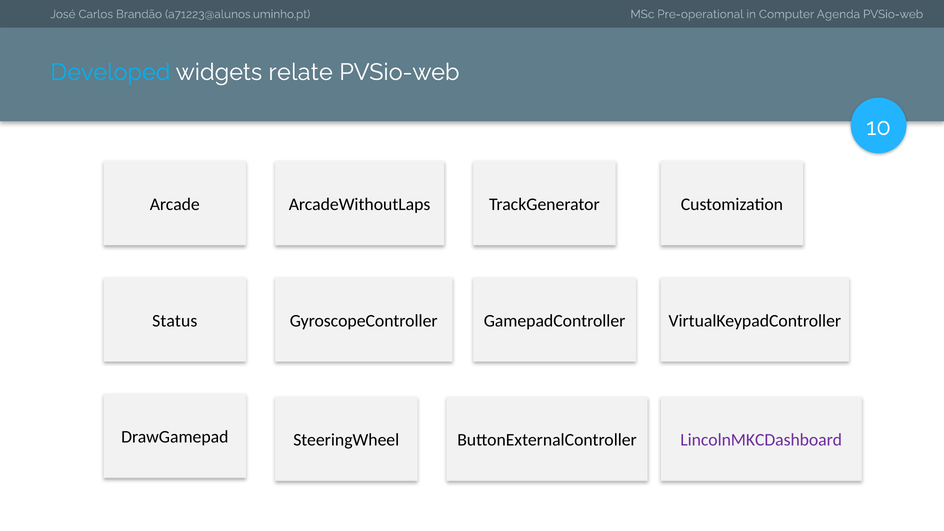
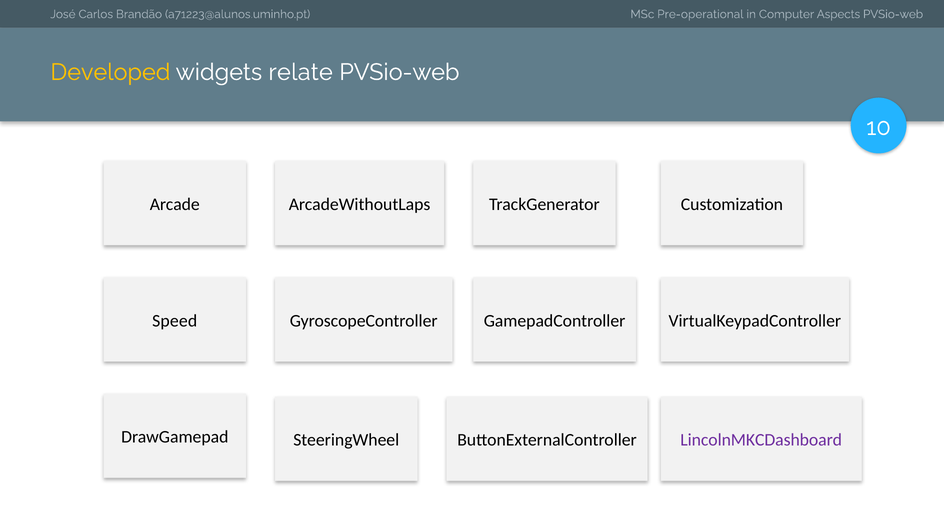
Agenda: Agenda -> Aspects (838, 14)
Developed colour: light blue -> yellow (110, 72)
Status: Status -> Speed (175, 321)
